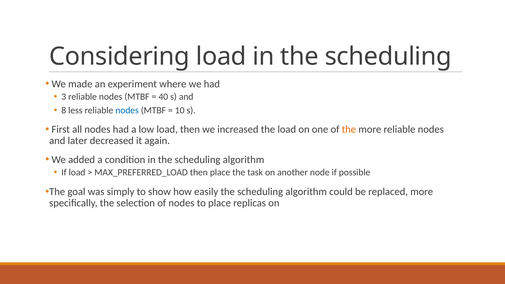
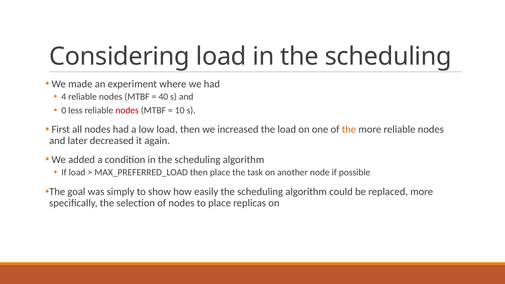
3: 3 -> 4 (64, 97)
8: 8 -> 0 (64, 110)
nodes colour: blue -> red (127, 110)
